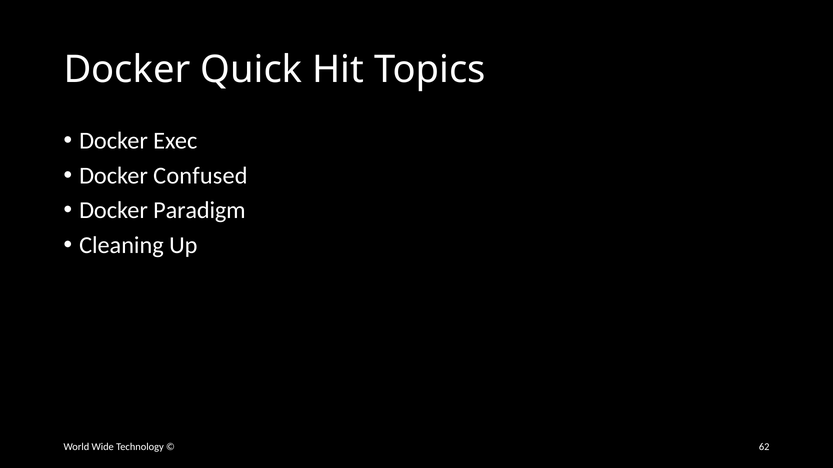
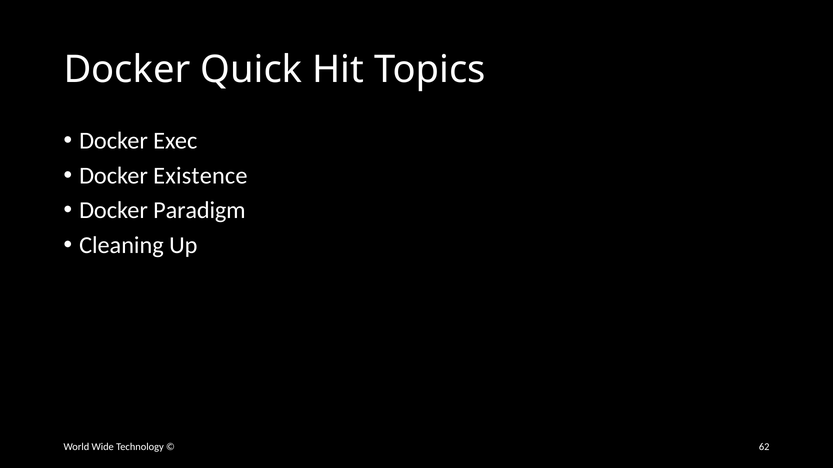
Confused: Confused -> Existence (200, 176)
